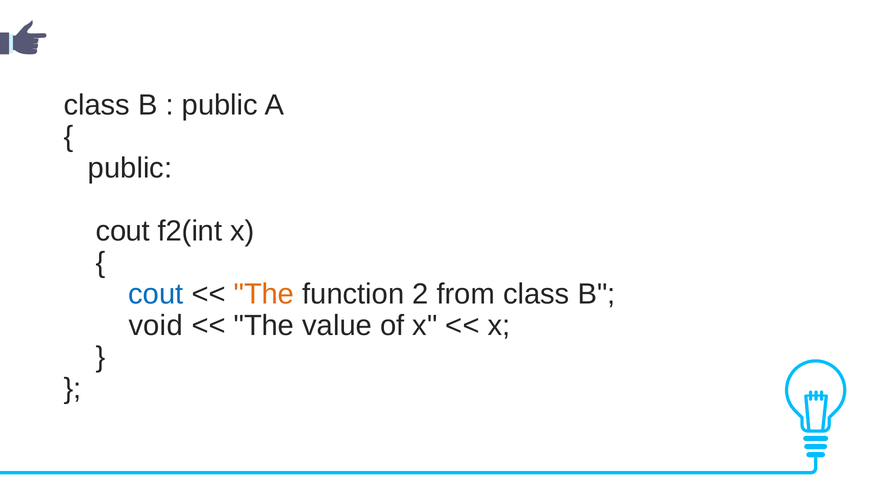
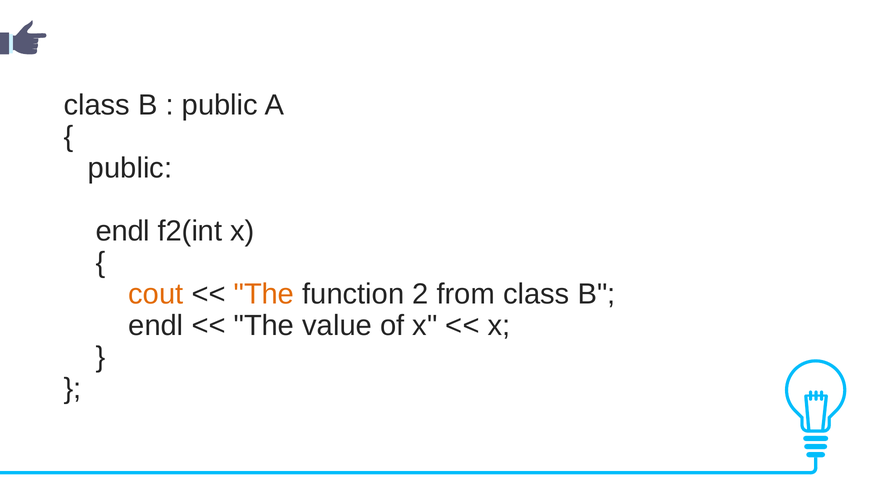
cout: cout -> endl (123, 231)
cout colour: blue -> orange (156, 294)
void: void -> endl (156, 325)
